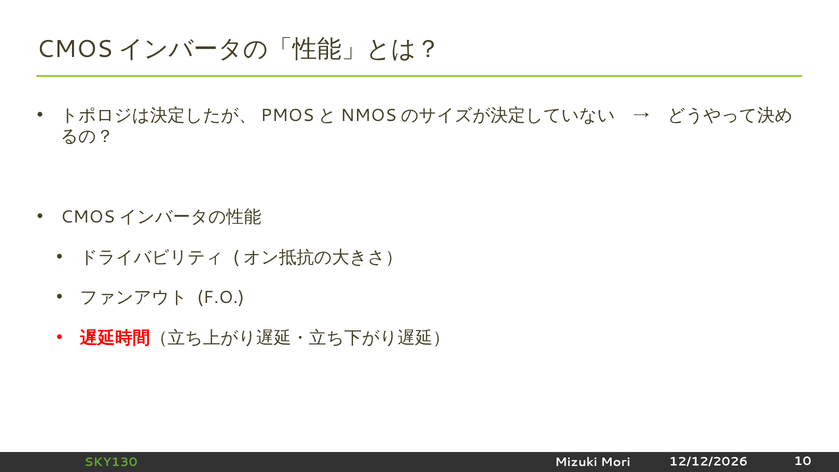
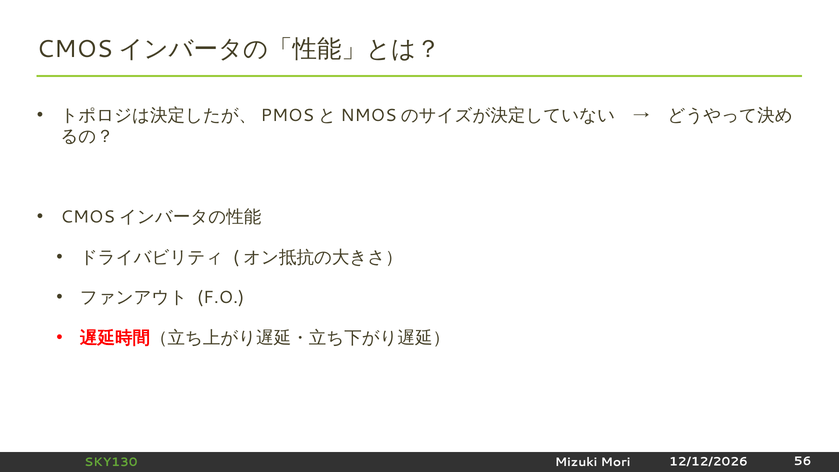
10: 10 -> 56 (803, 461)
